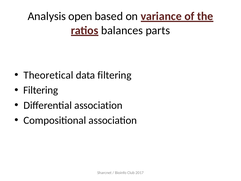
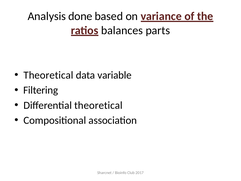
open: open -> done (80, 16)
data filtering: filtering -> variable (115, 75)
Differential association: association -> theoretical (98, 105)
